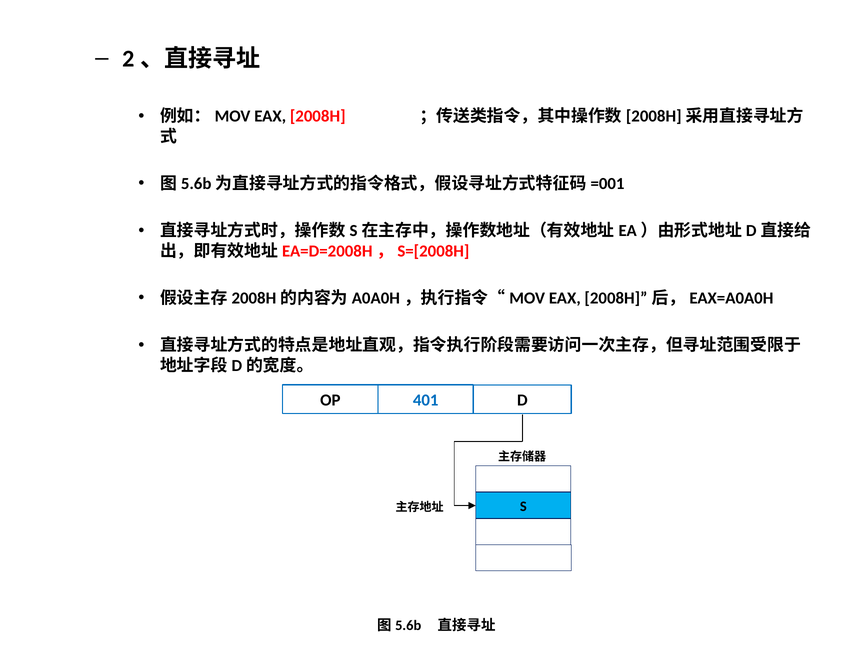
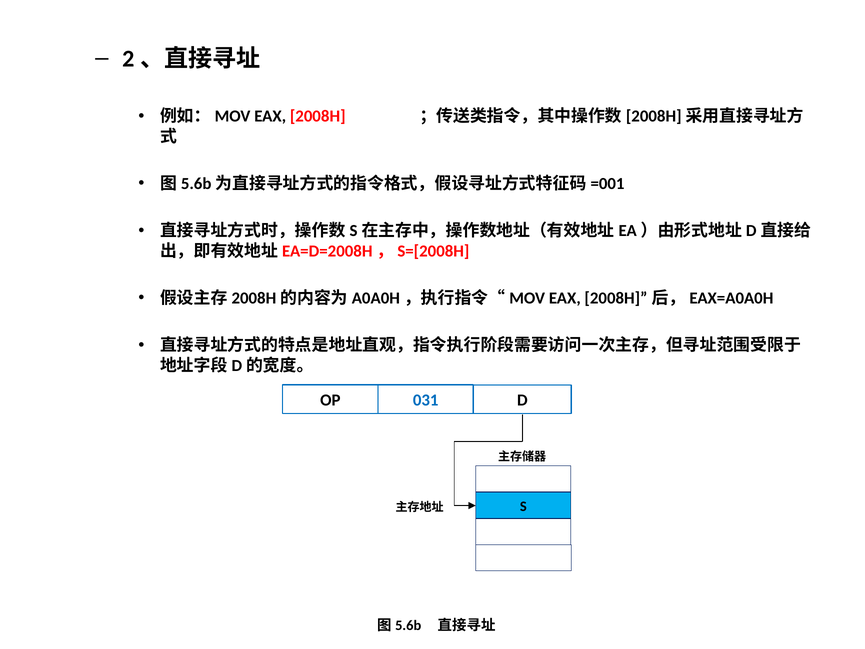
401: 401 -> 031 (426, 400)
